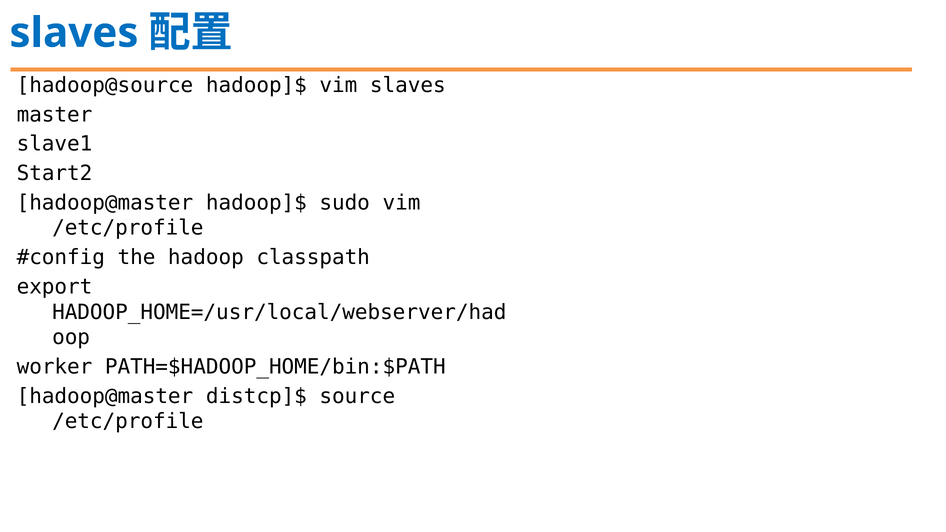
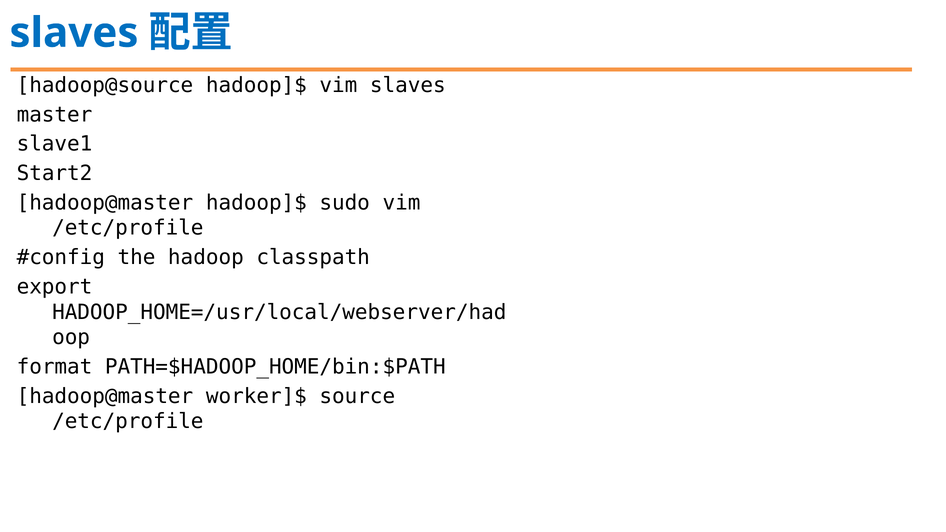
worker: worker -> format (55, 367)
distcp]$: distcp]$ -> worker]$ (256, 396)
